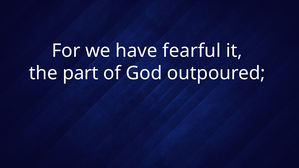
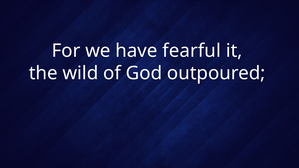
part: part -> wild (80, 73)
